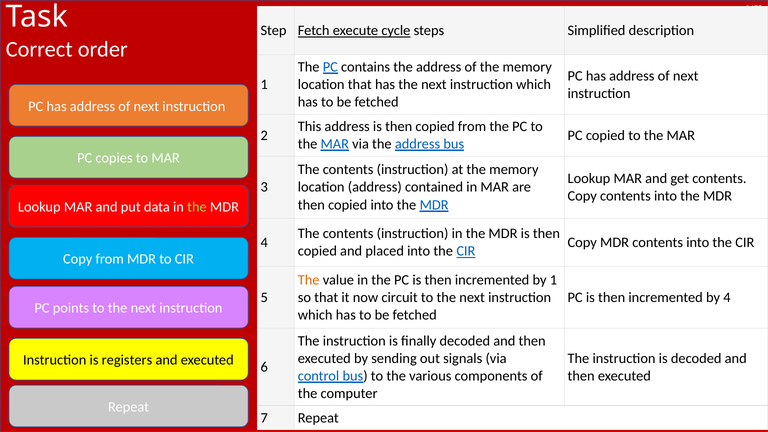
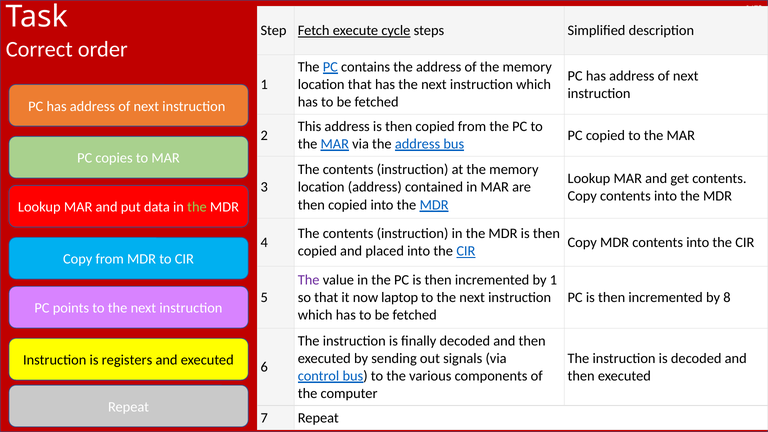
The colour: orange -> purple (309, 280)
circuit: circuit -> laptop (400, 298)
by 4: 4 -> 8 (727, 298)
